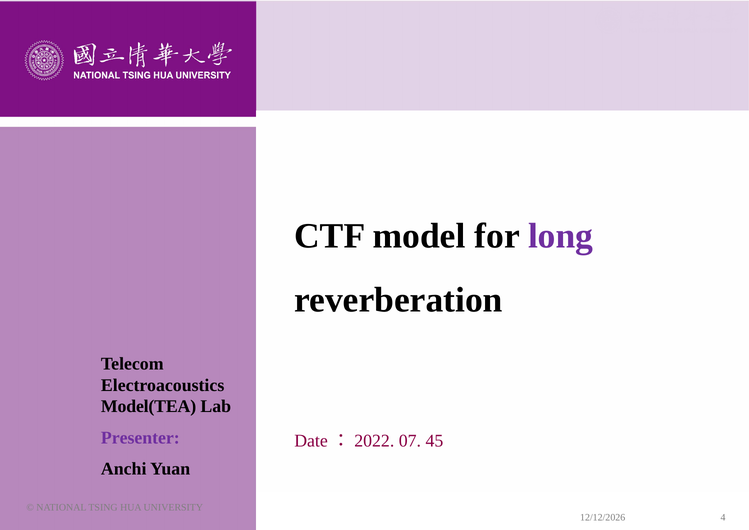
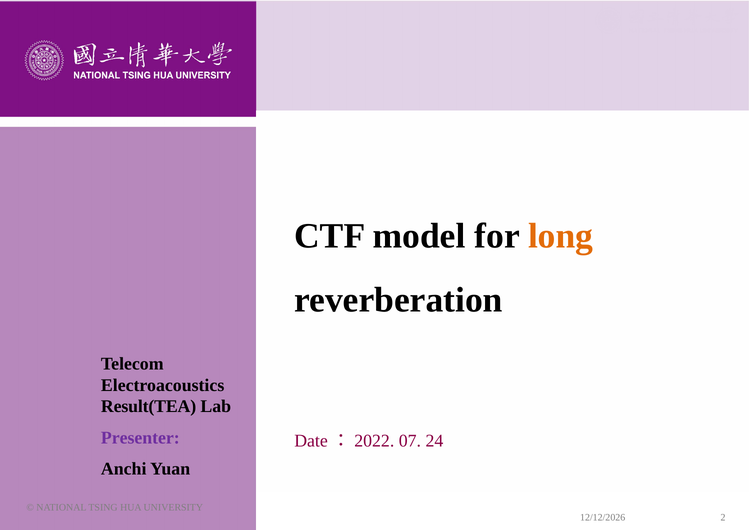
long colour: purple -> orange (561, 236)
Model(TEA: Model(TEA -> Result(TEA (149, 406)
45: 45 -> 24 (434, 441)
4: 4 -> 2 (723, 517)
